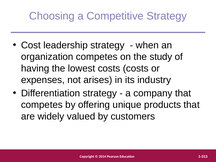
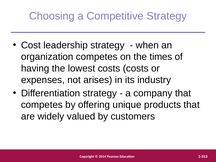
study: study -> times (161, 57)
